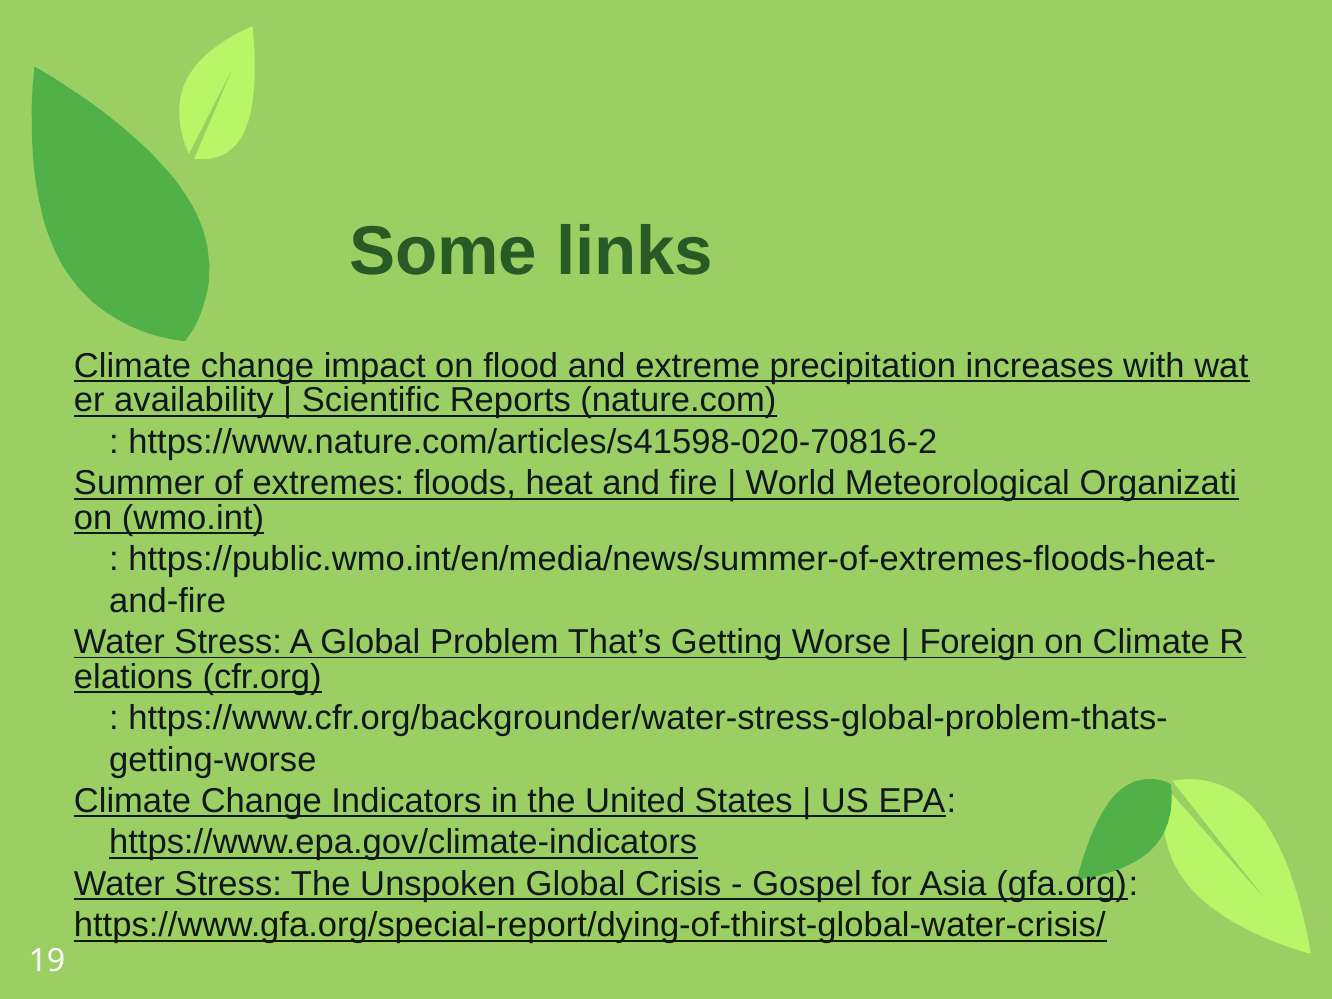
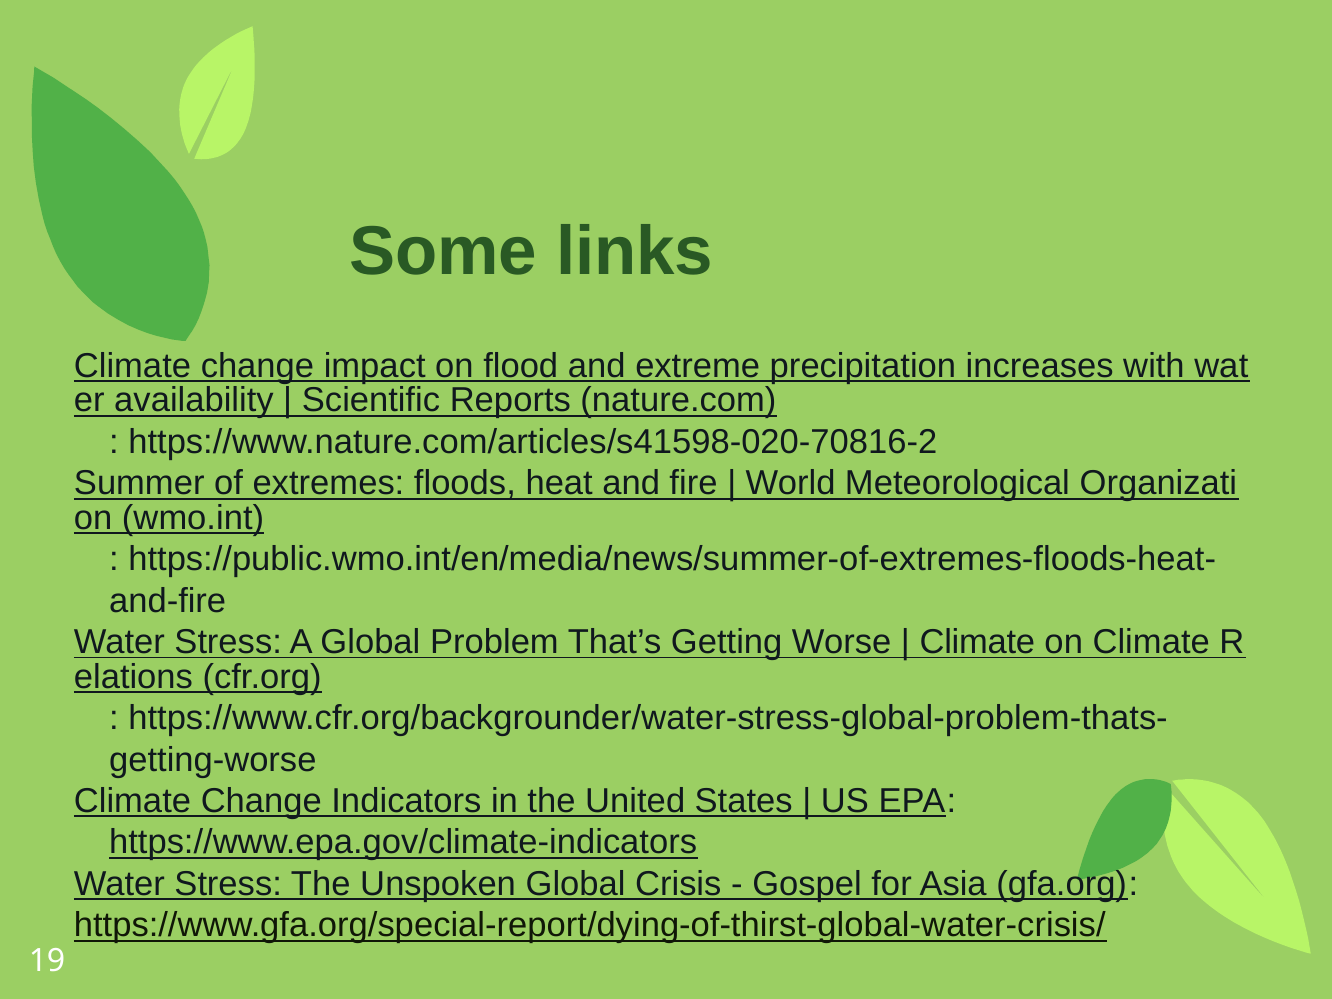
Foreign: Foreign -> Climate (977, 642)
